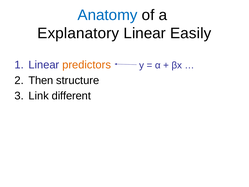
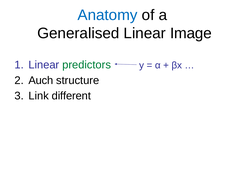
Explanatory: Explanatory -> Generalised (78, 33)
Easily: Easily -> Image (191, 33)
predictors colour: orange -> green (87, 65)
Then: Then -> Auch (41, 80)
